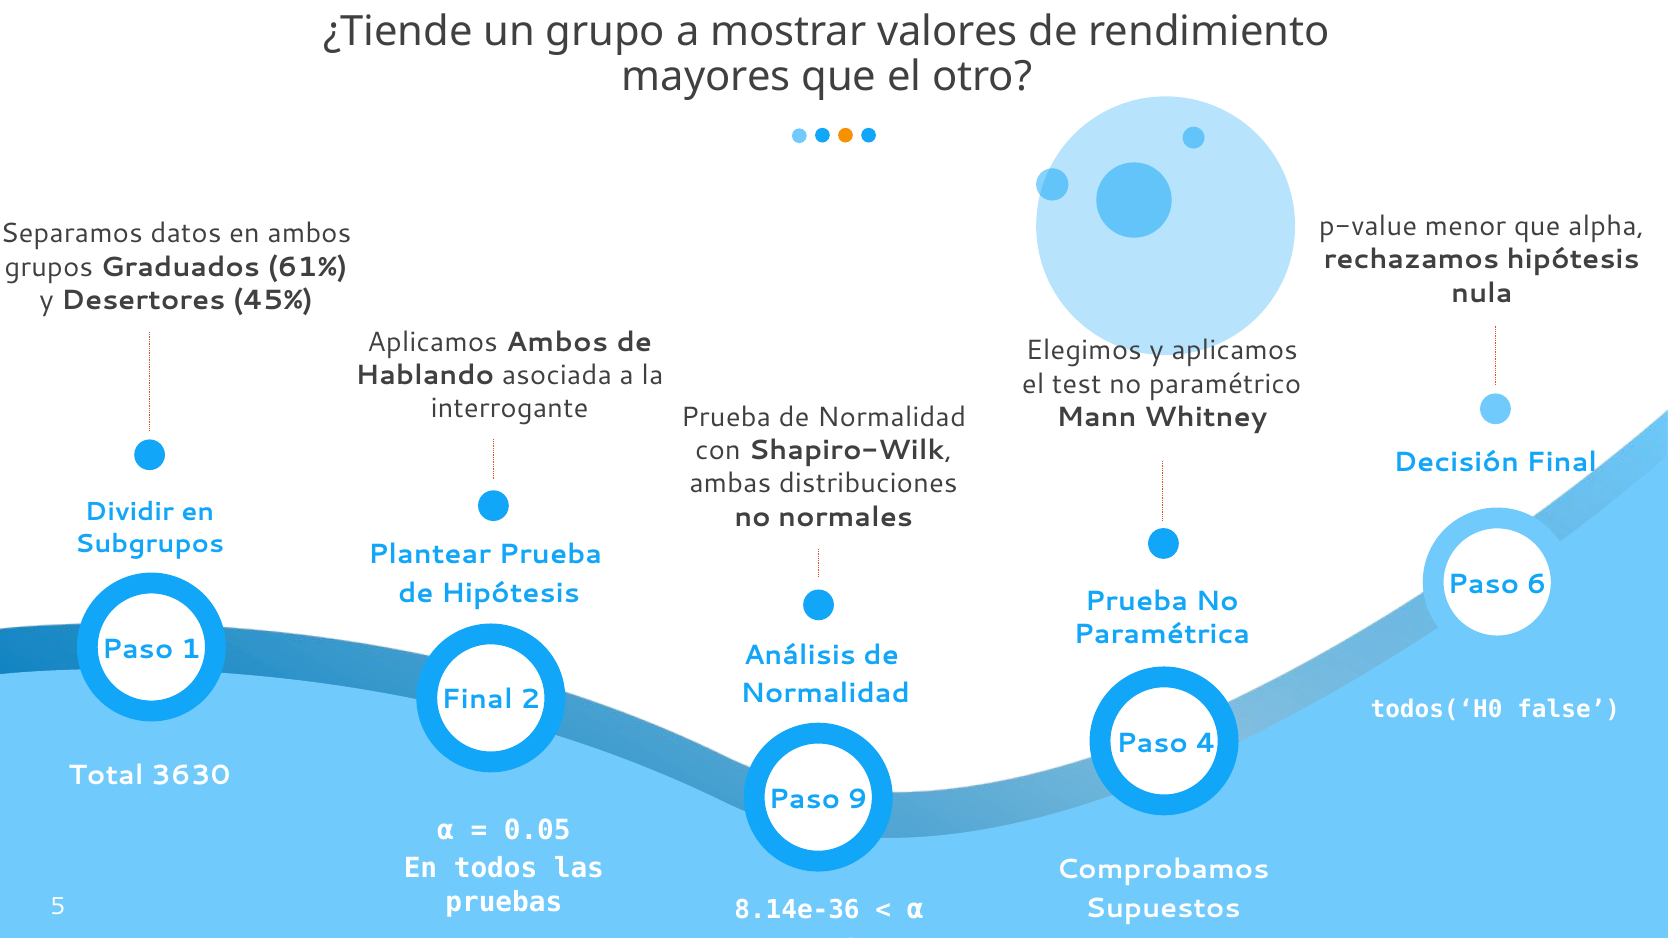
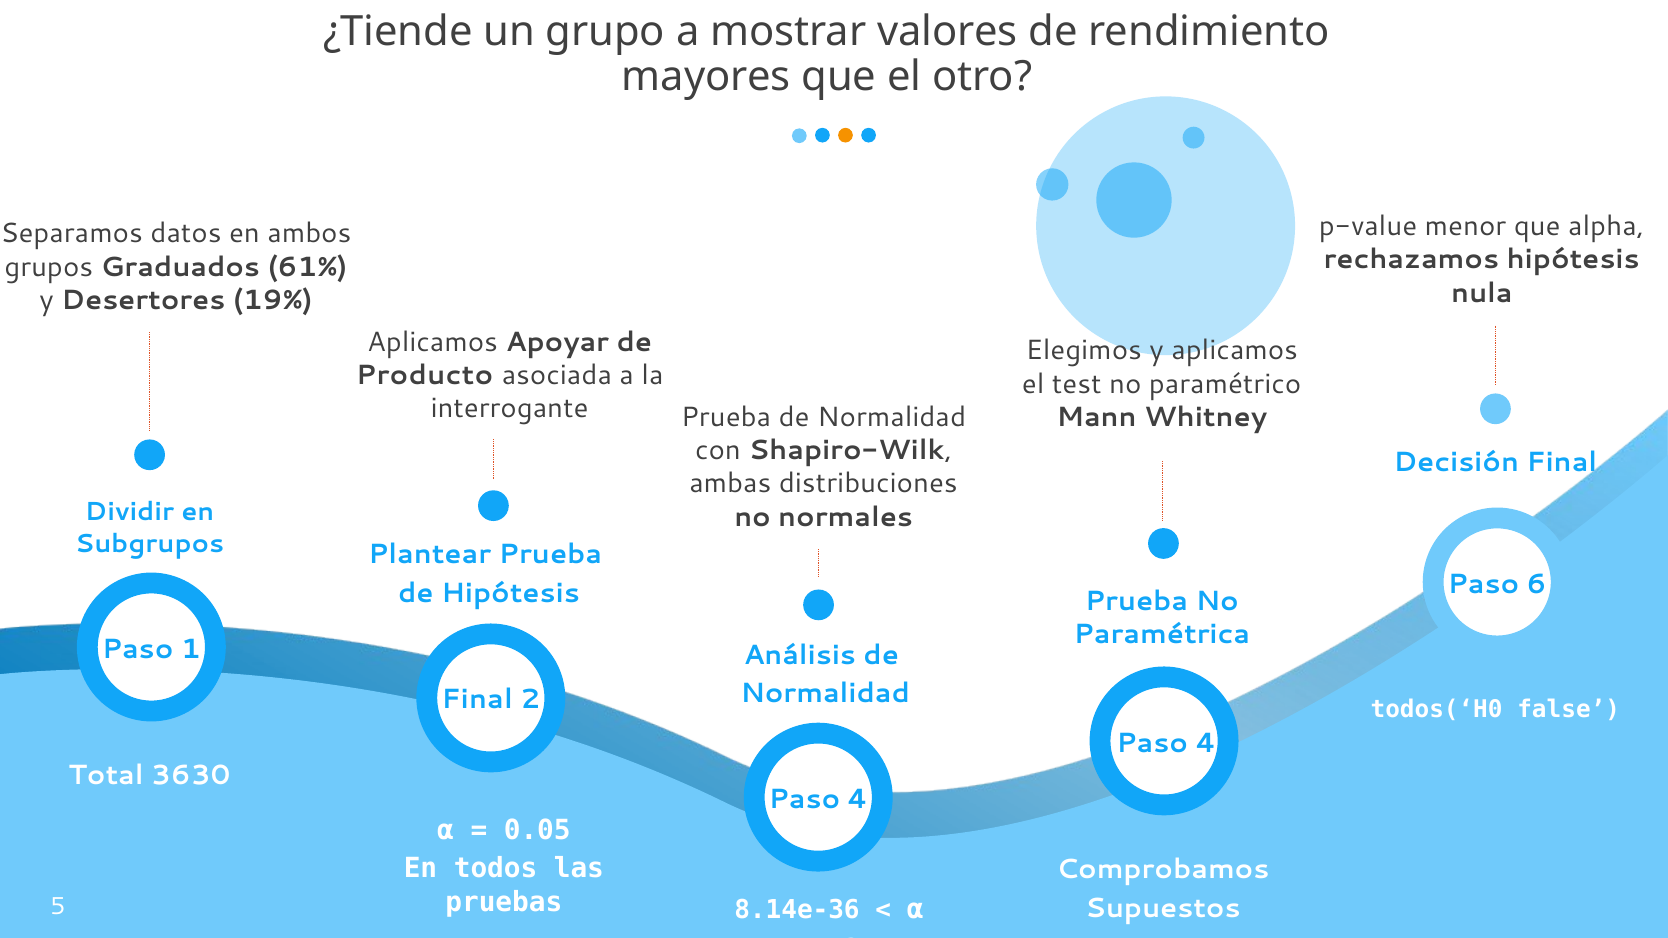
45%: 45% -> 19% (273, 301)
Aplicamos Ambos: Ambos -> Apoyar (557, 342)
Hablando: Hablando -> Producto (425, 376)
9: 9 -> 4 (858, 799)
